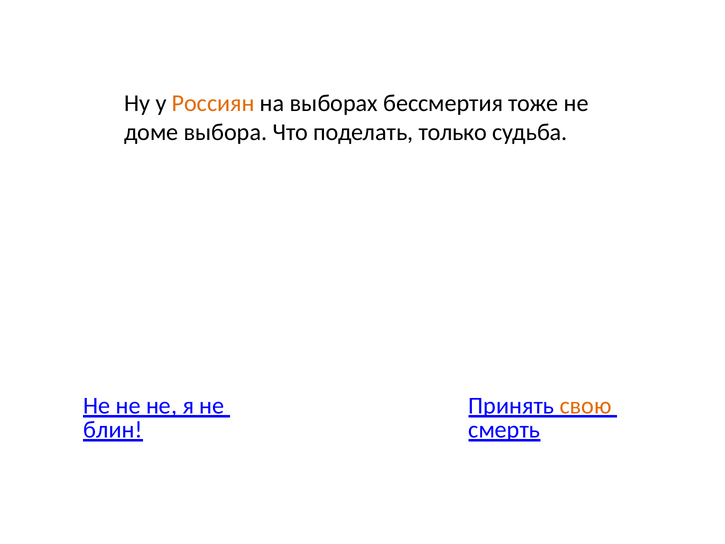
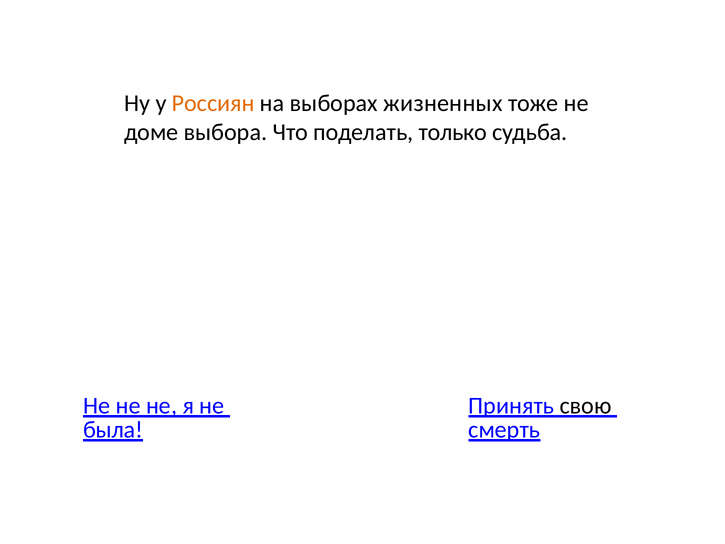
бессмертия: бессмертия -> жизненных (443, 103)
свою colour: orange -> black (586, 406)
блин: блин -> была (113, 430)
